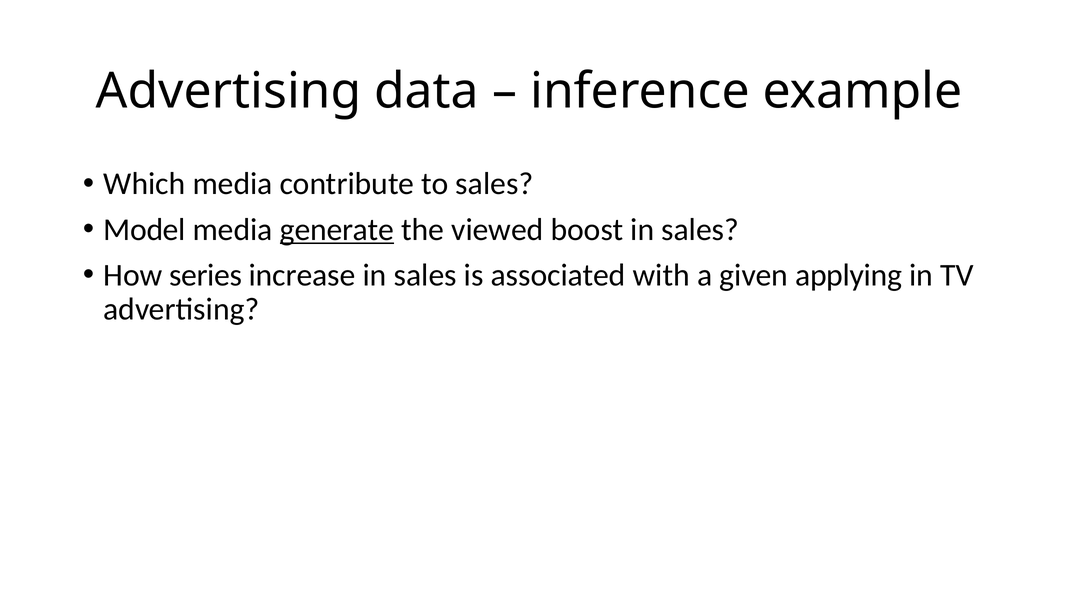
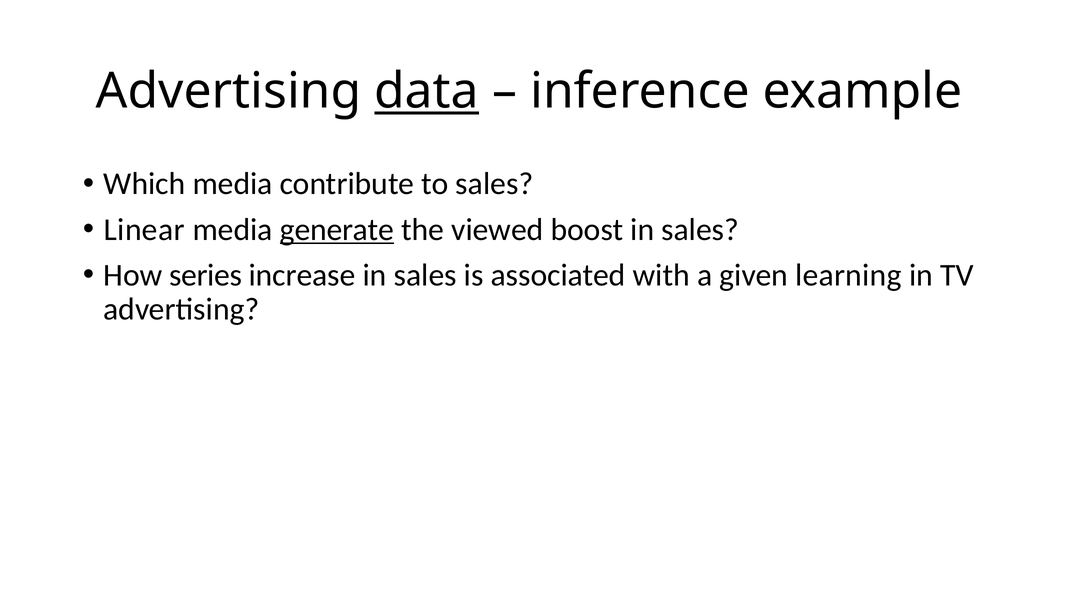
data underline: none -> present (427, 91)
Model: Model -> Linear (144, 230)
applying: applying -> learning (848, 275)
